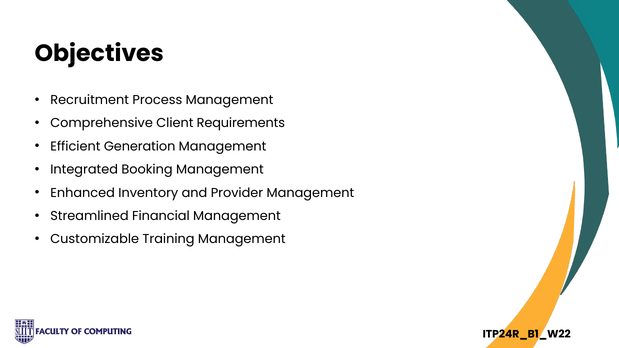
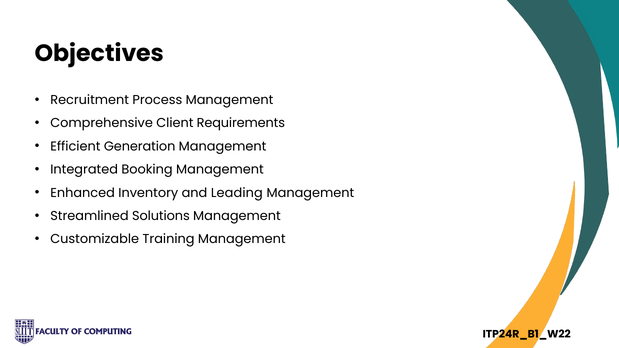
Provider: Provider -> Leading (237, 193)
Financial: Financial -> Solutions (161, 216)
